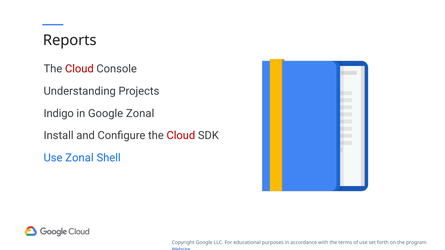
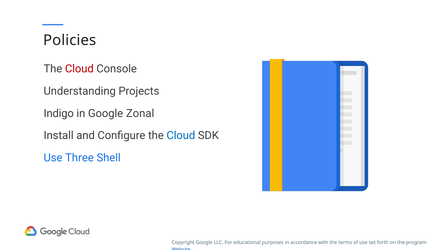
Reports: Reports -> Policies (70, 40)
Cloud colour: red -> blue (181, 136)
Use Zonal: Zonal -> Three (80, 158)
